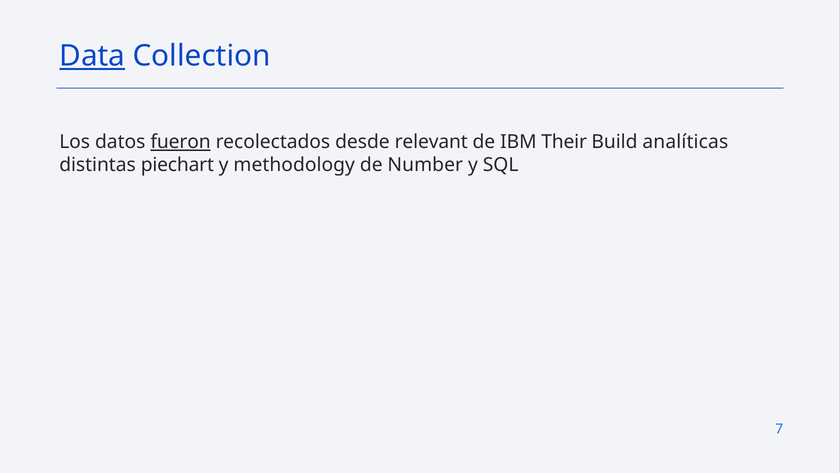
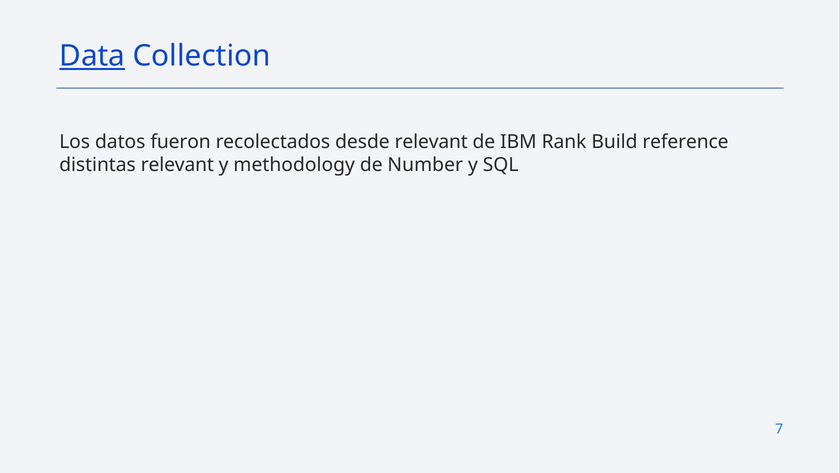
fueron underline: present -> none (181, 142)
Their: Their -> Rank (564, 142)
analíticas: analíticas -> reference (685, 142)
distintas piechart: piechart -> relevant (177, 165)
